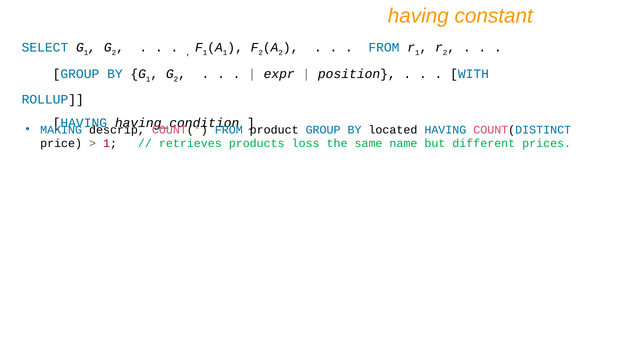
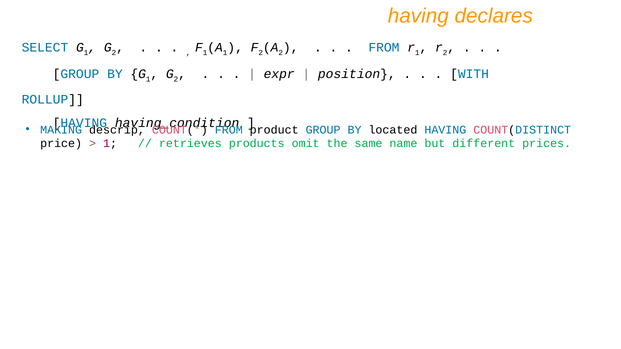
constant: constant -> declares (494, 16)
loss: loss -> omit (306, 144)
